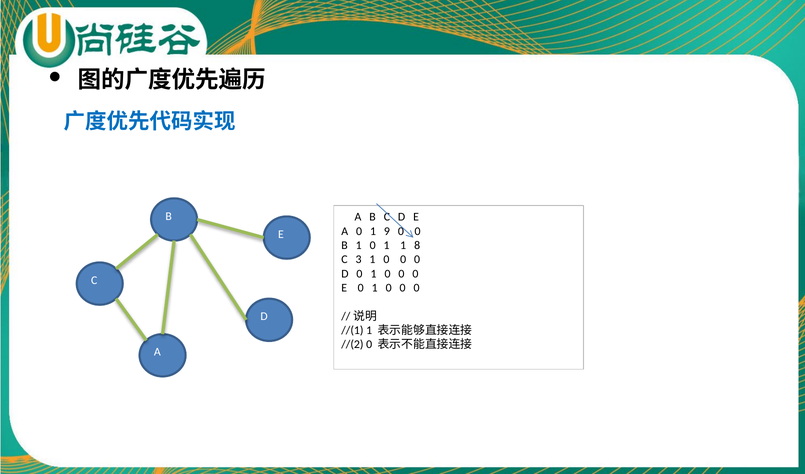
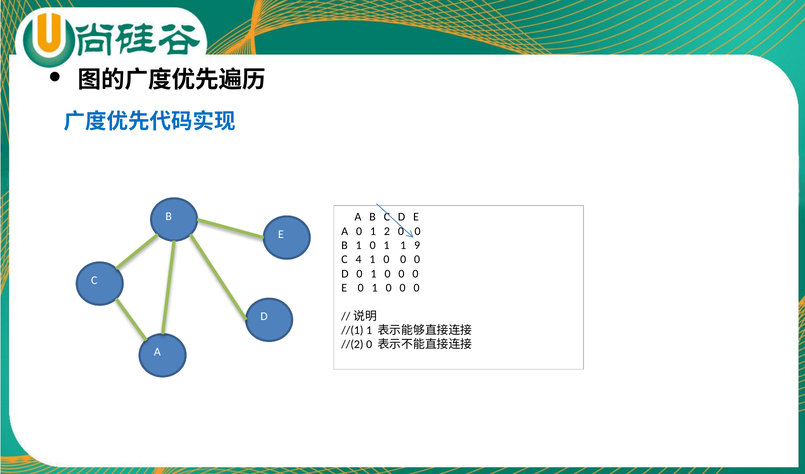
9: 9 -> 2 (387, 231)
8: 8 -> 9 (417, 245)
3: 3 -> 4 (359, 259)
